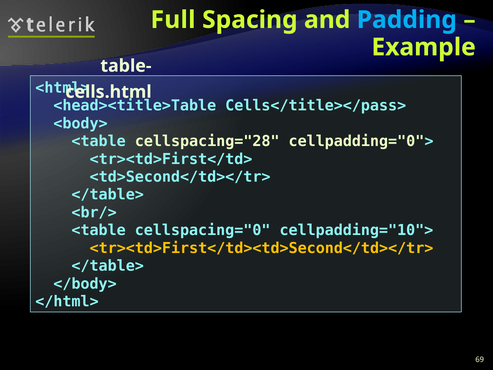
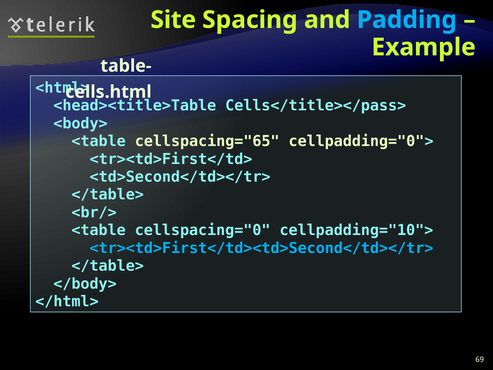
Full: Full -> Site (173, 20)
cellspacing="28: cellspacing="28 -> cellspacing="65 (207, 141)
<tr><td>First</td><td>Second</td></tr> colour: yellow -> light blue (261, 248)
